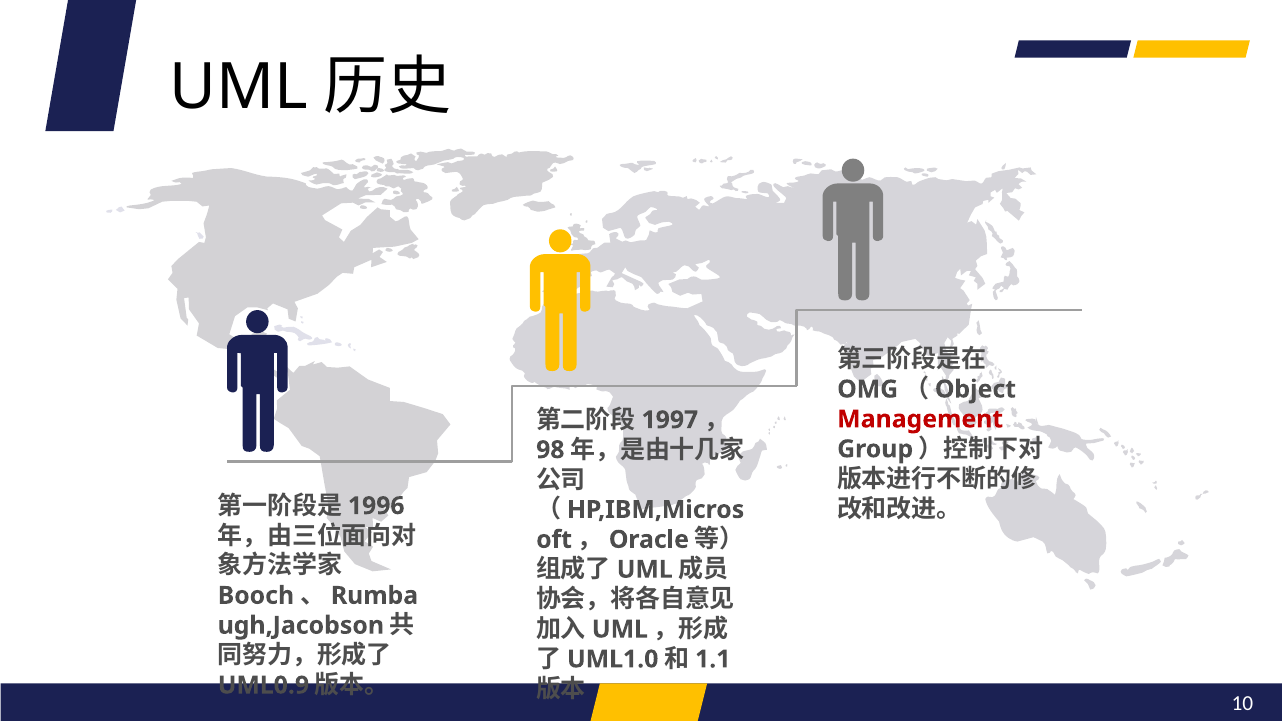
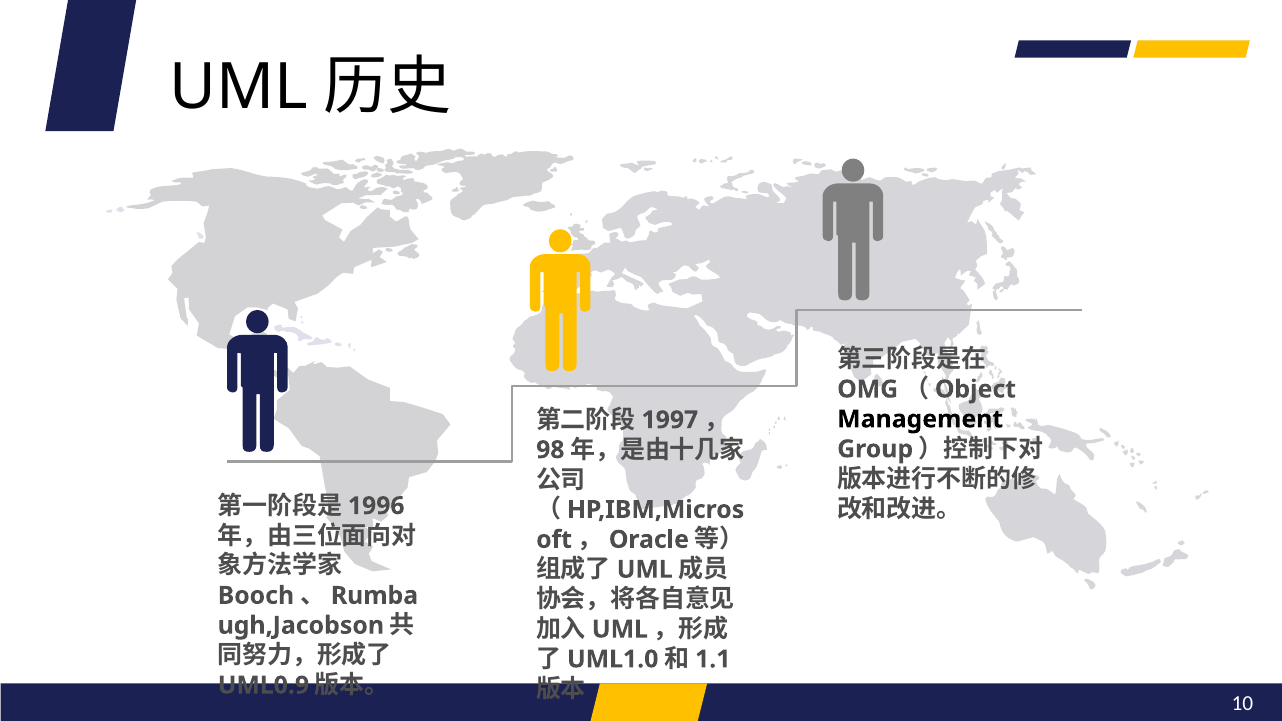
Management colour: red -> black (920, 419)
